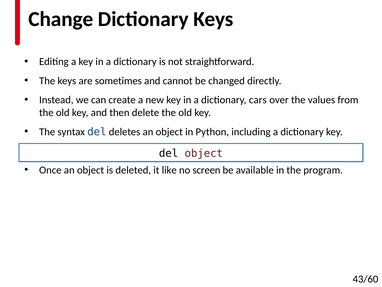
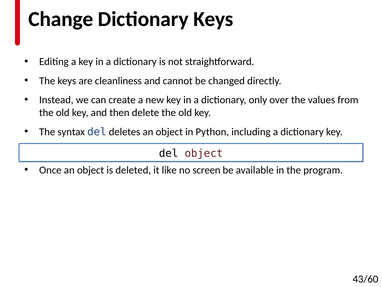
sometimes: sometimes -> cleanliness (118, 81)
cars: cars -> only (258, 100)
